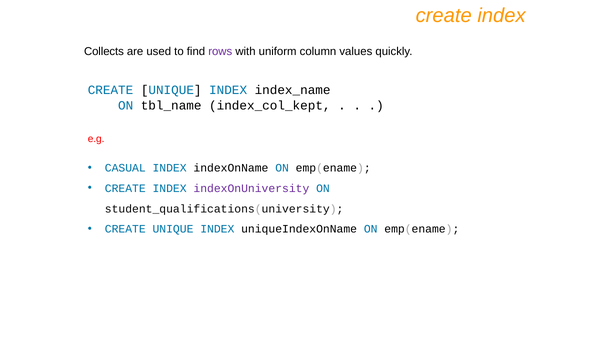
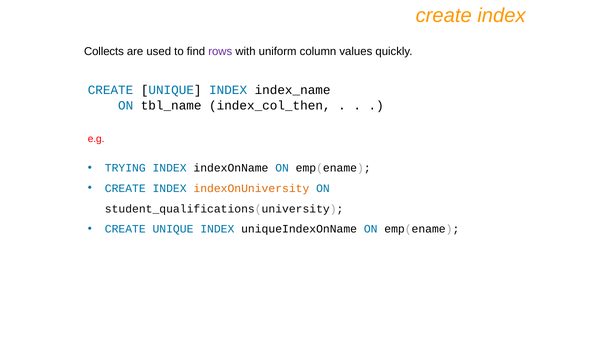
index_col_kept: index_col_kept -> index_col_then (270, 105)
CASUAL: CASUAL -> TRYING (125, 168)
indexOnUniversity colour: purple -> orange (251, 188)
